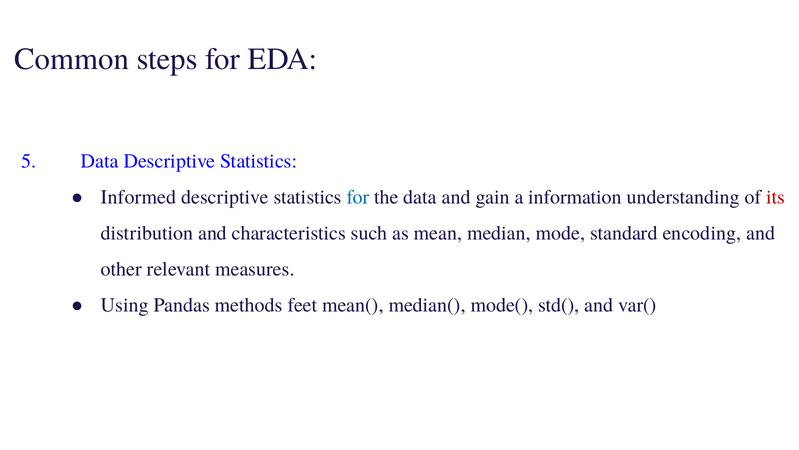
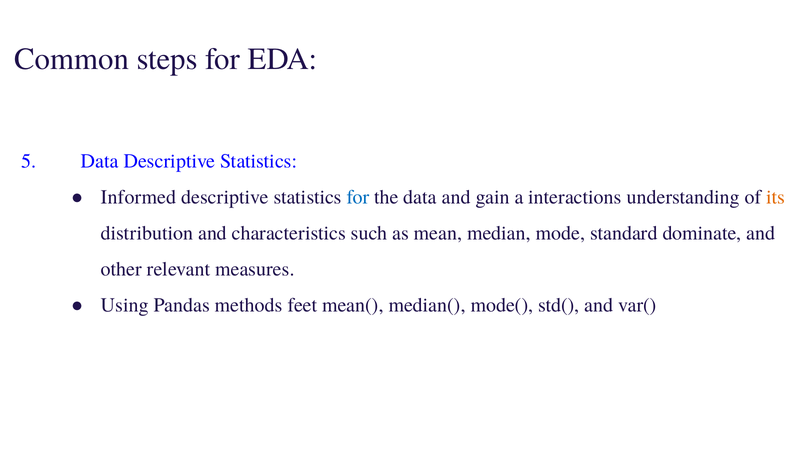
information: information -> interactions (575, 197)
its colour: red -> orange (776, 197)
encoding: encoding -> dominate (702, 233)
